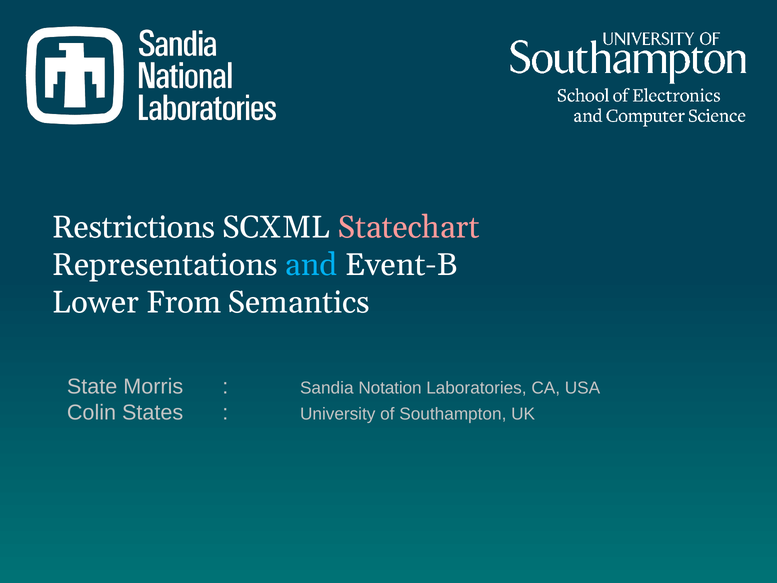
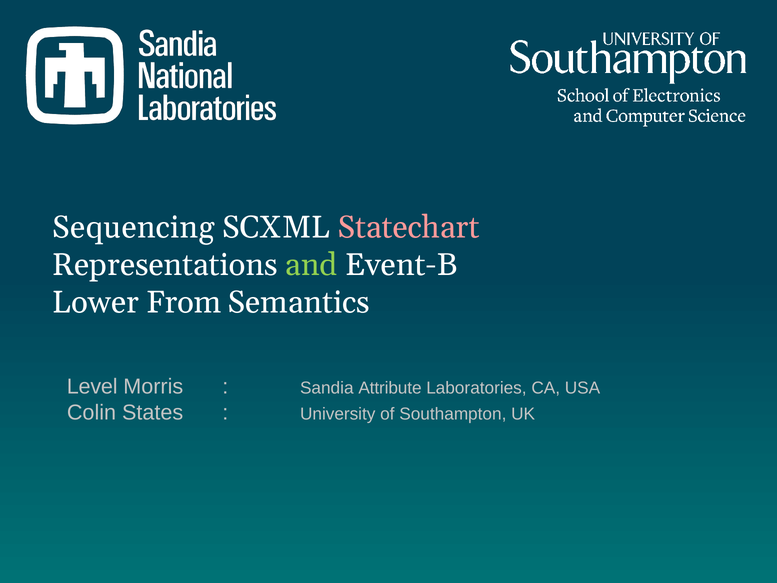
Restrictions: Restrictions -> Sequencing (133, 227)
and colour: light blue -> light green (311, 265)
State: State -> Level (92, 386)
Notation: Notation -> Attribute (390, 388)
